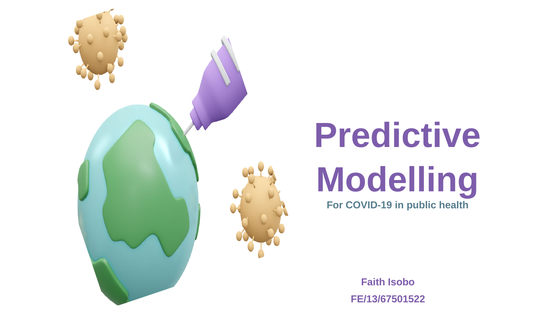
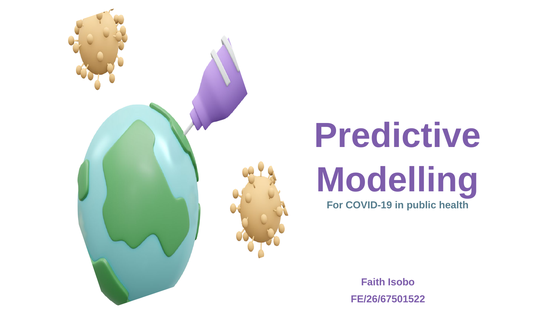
FE/13/67501522: FE/13/67501522 -> FE/26/67501522 (388, 299)
